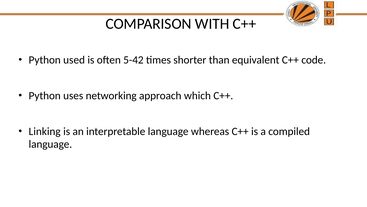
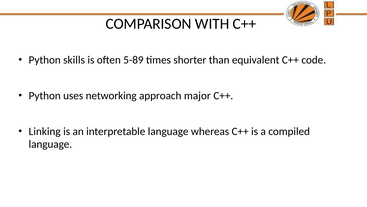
used: used -> skills (74, 60)
5-42: 5-42 -> 5-89 (133, 60)
which: which -> major (197, 95)
